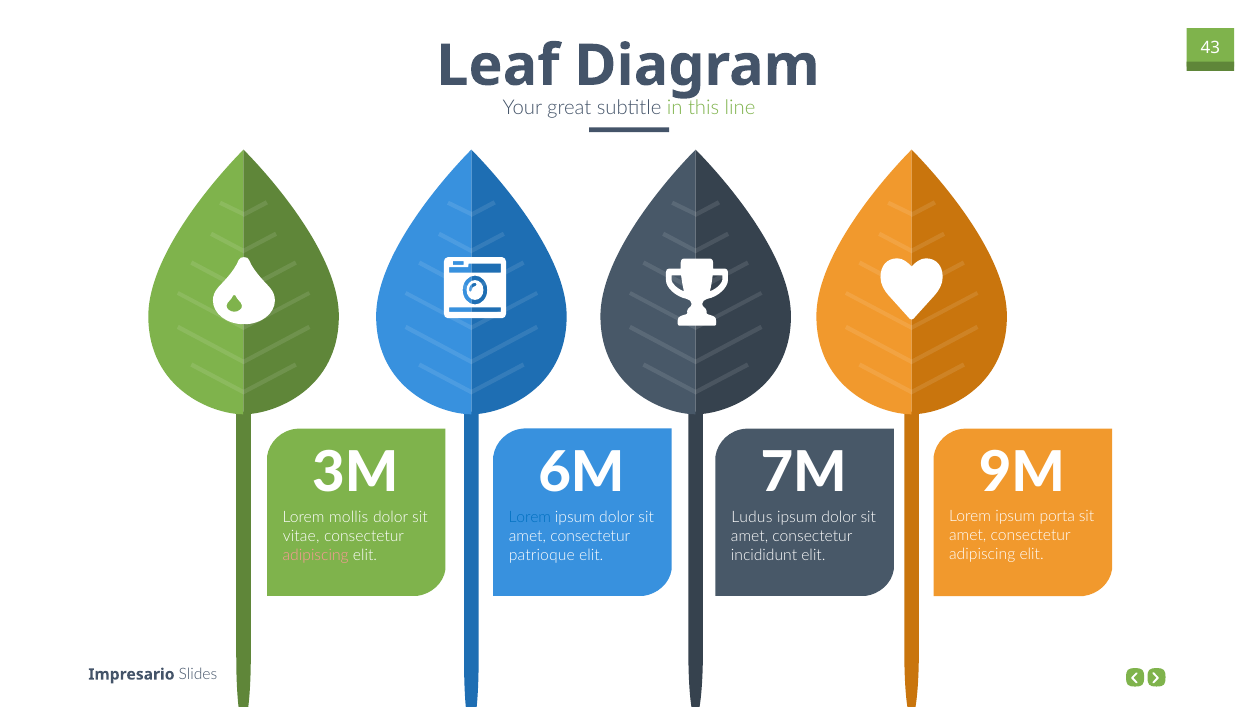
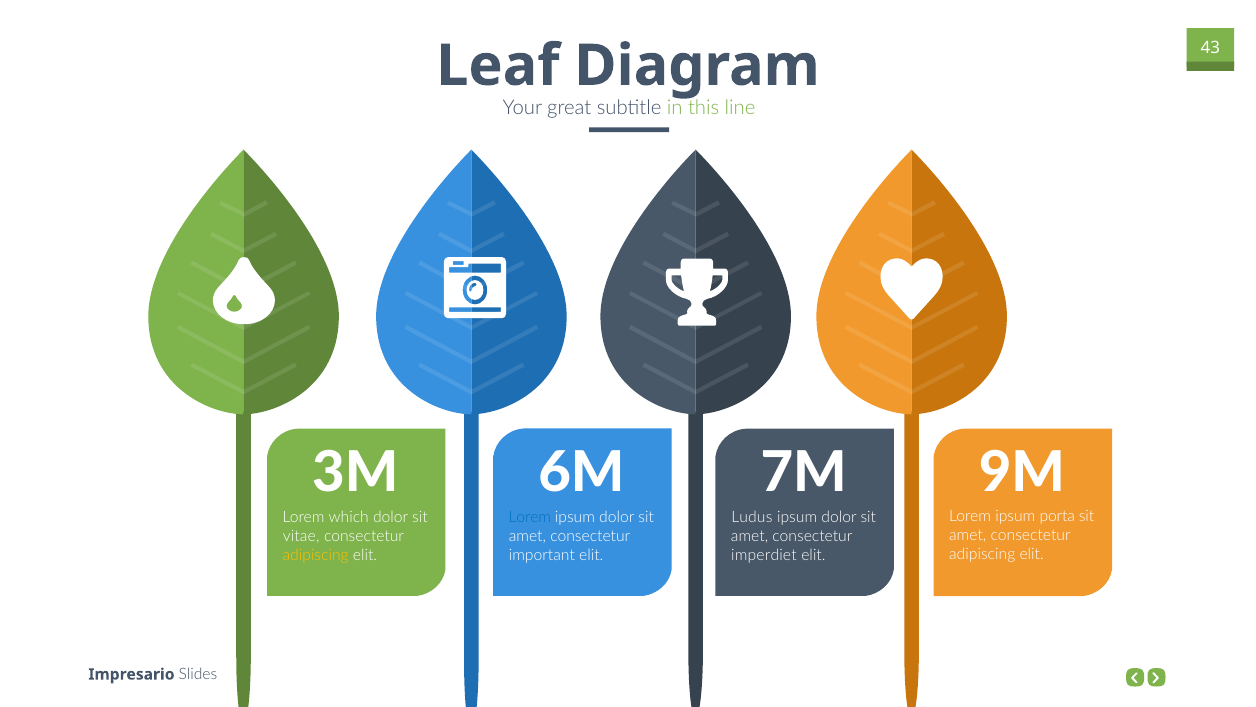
mollis: mollis -> which (349, 517)
patrioque: patrioque -> important (542, 555)
adipiscing colour: pink -> yellow (316, 555)
incididunt: incididunt -> imperdiet (764, 555)
